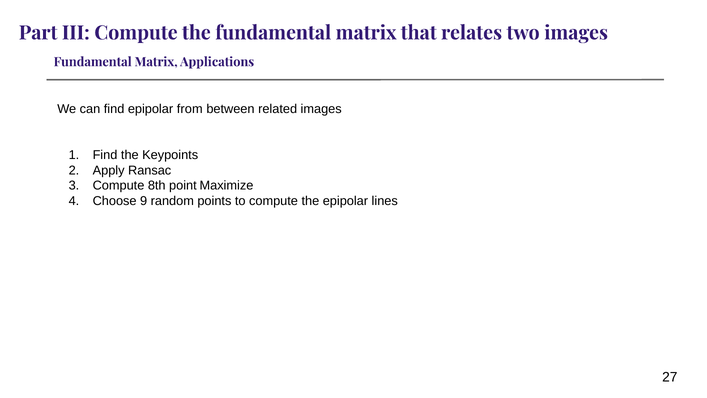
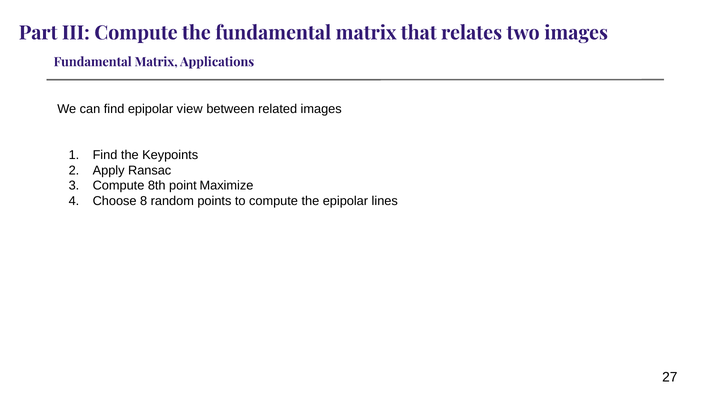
from: from -> view (190, 109)
9: 9 -> 8 (144, 201)
